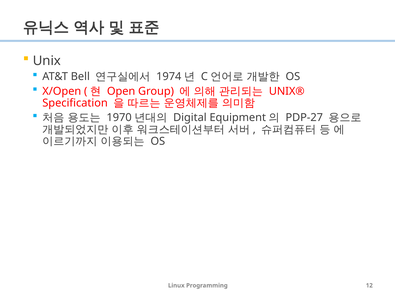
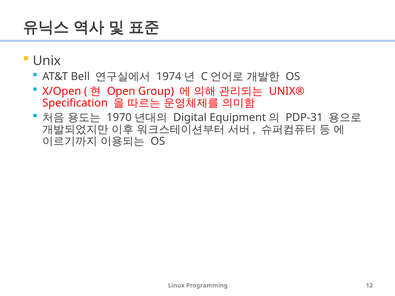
PDP-27: PDP-27 -> PDP-31 (304, 118)
